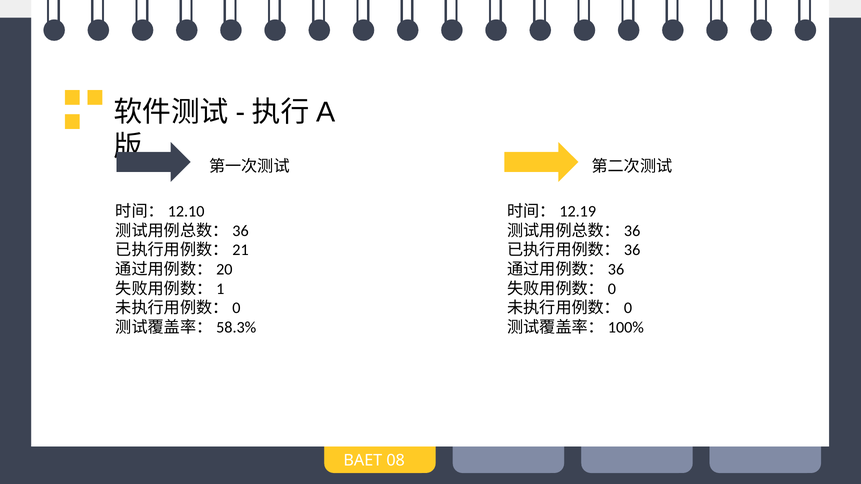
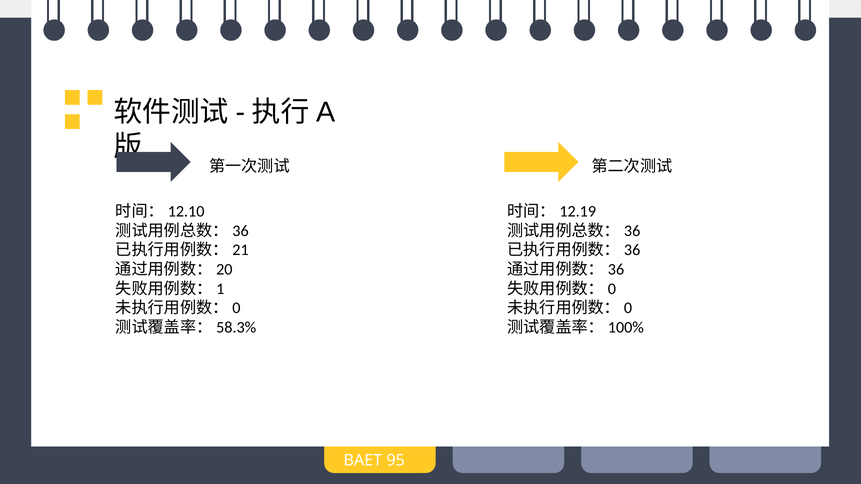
08: 08 -> 95 (396, 461)
